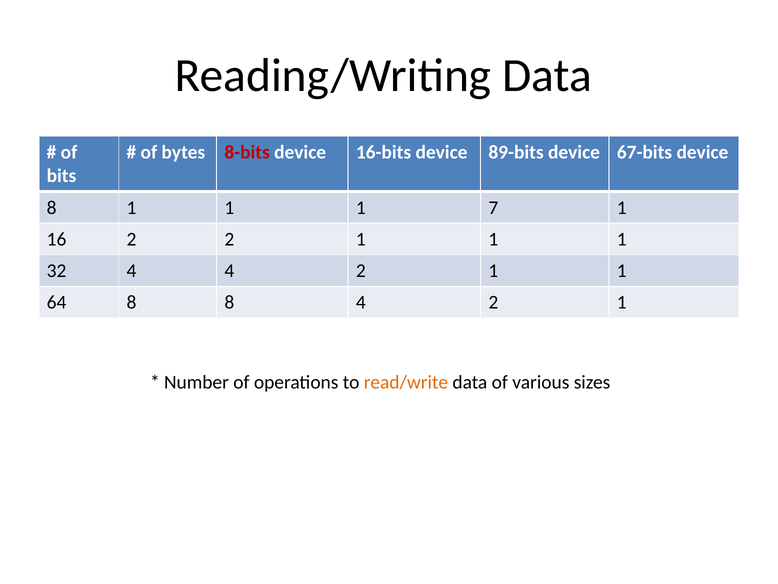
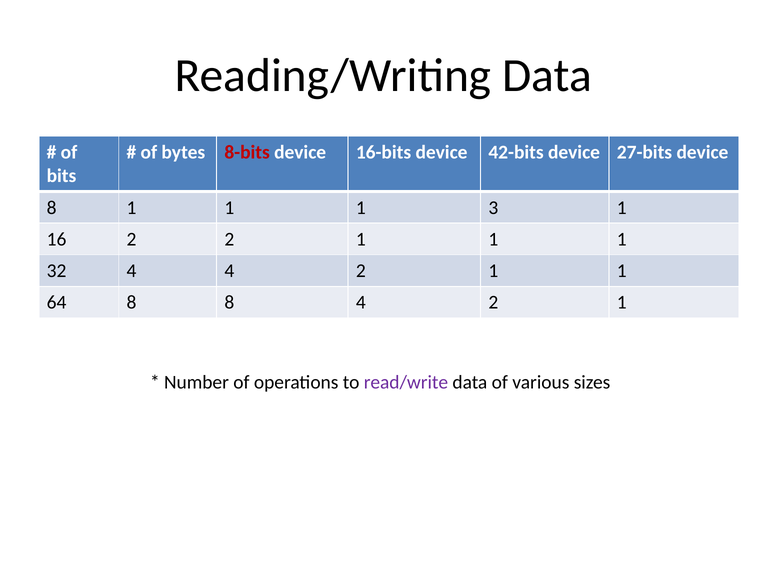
89-bits: 89-bits -> 42-bits (516, 152)
67-bits: 67-bits -> 27-bits (644, 152)
7: 7 -> 3 (493, 207)
read/write colour: orange -> purple (406, 382)
